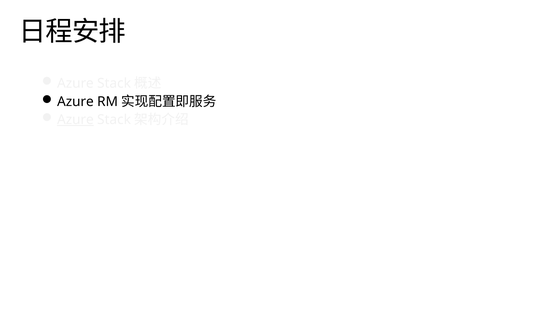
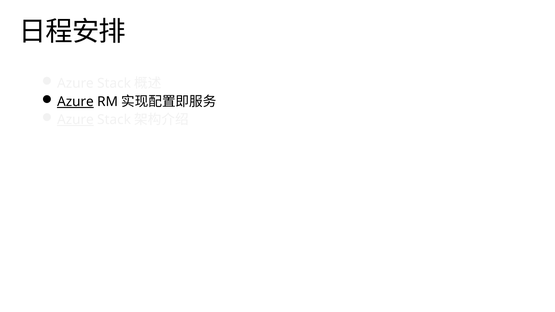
Azure underline: none -> present (75, 102)
